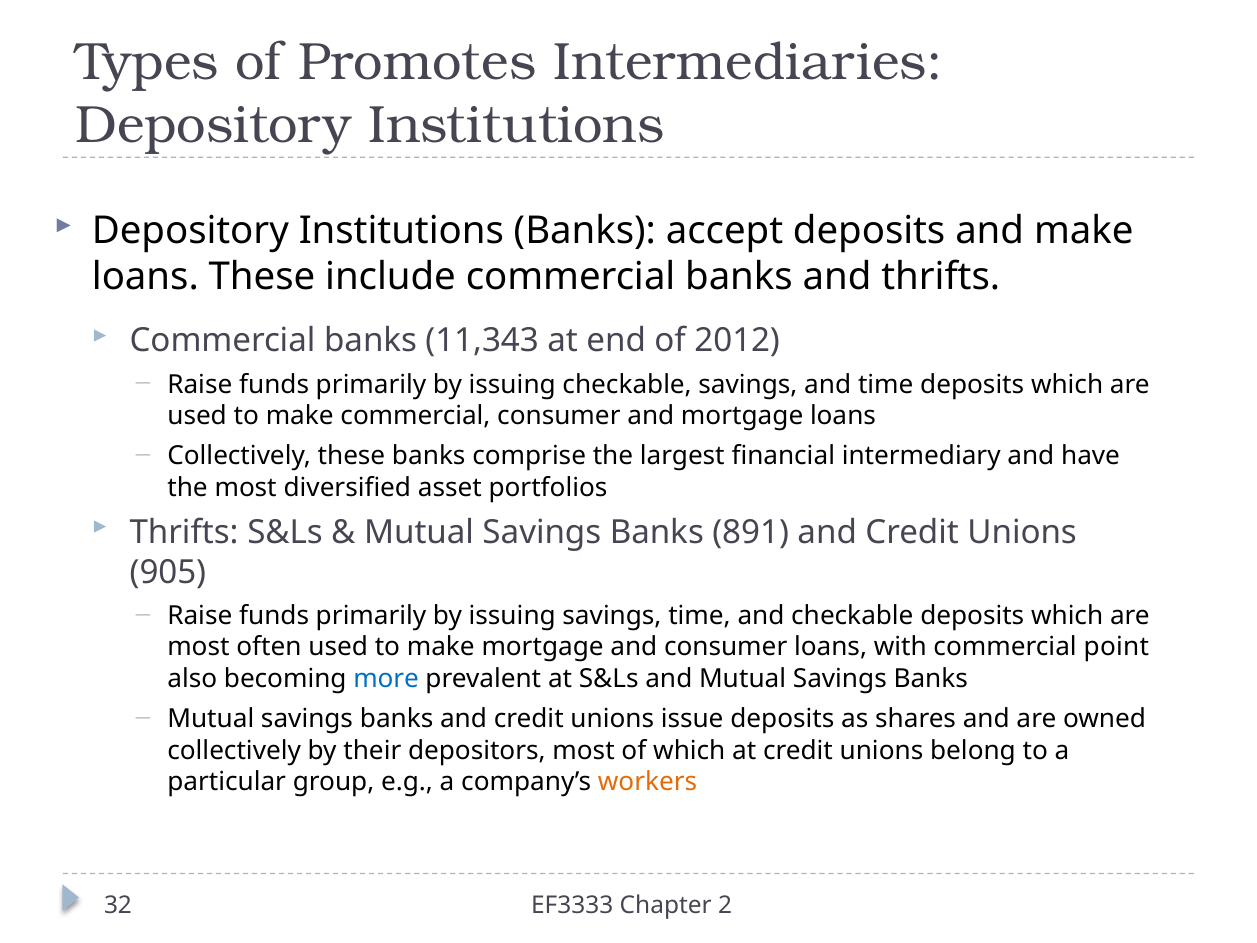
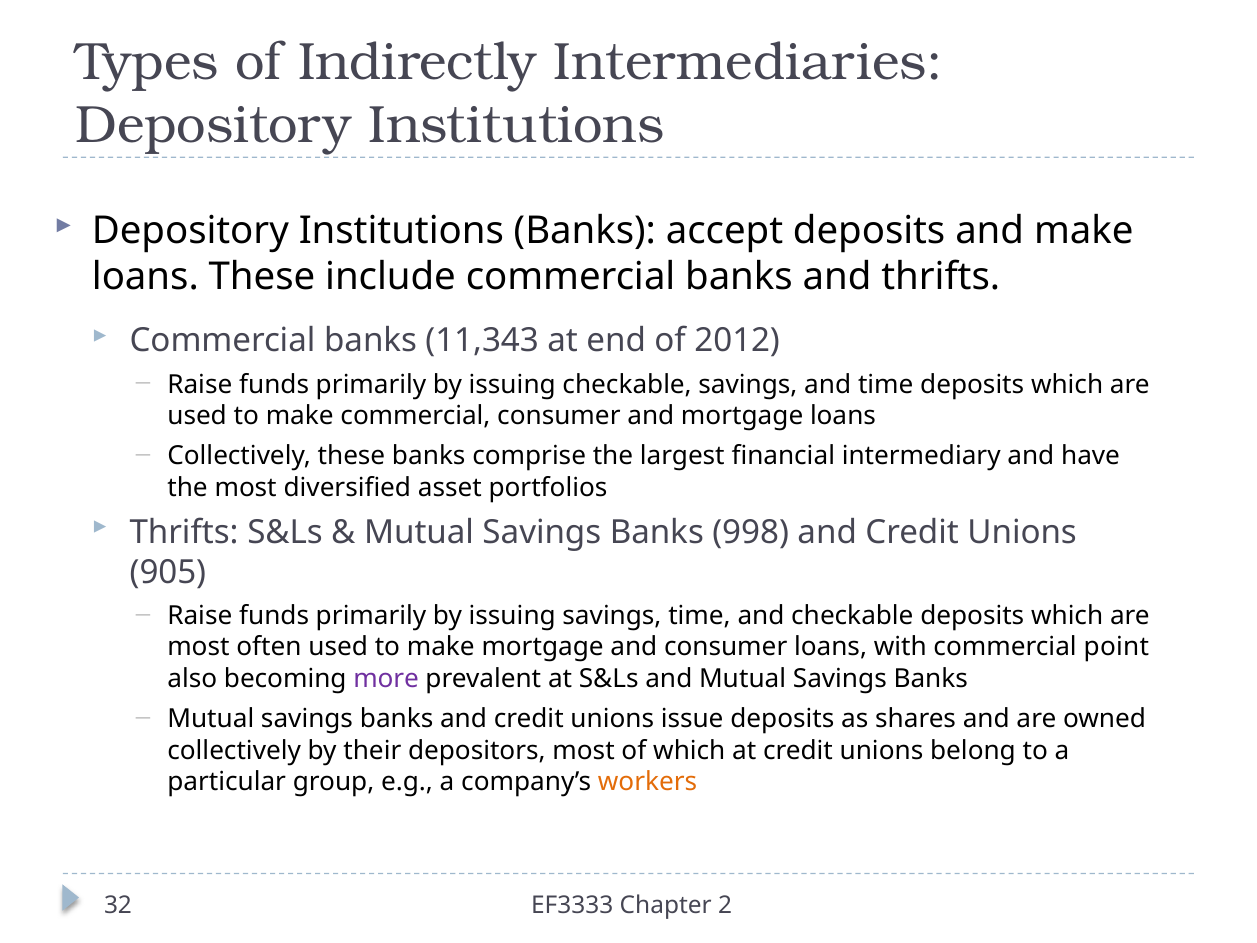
Promotes: Promotes -> Indirectly (418, 62)
891: 891 -> 998 (751, 532)
more colour: blue -> purple (386, 679)
